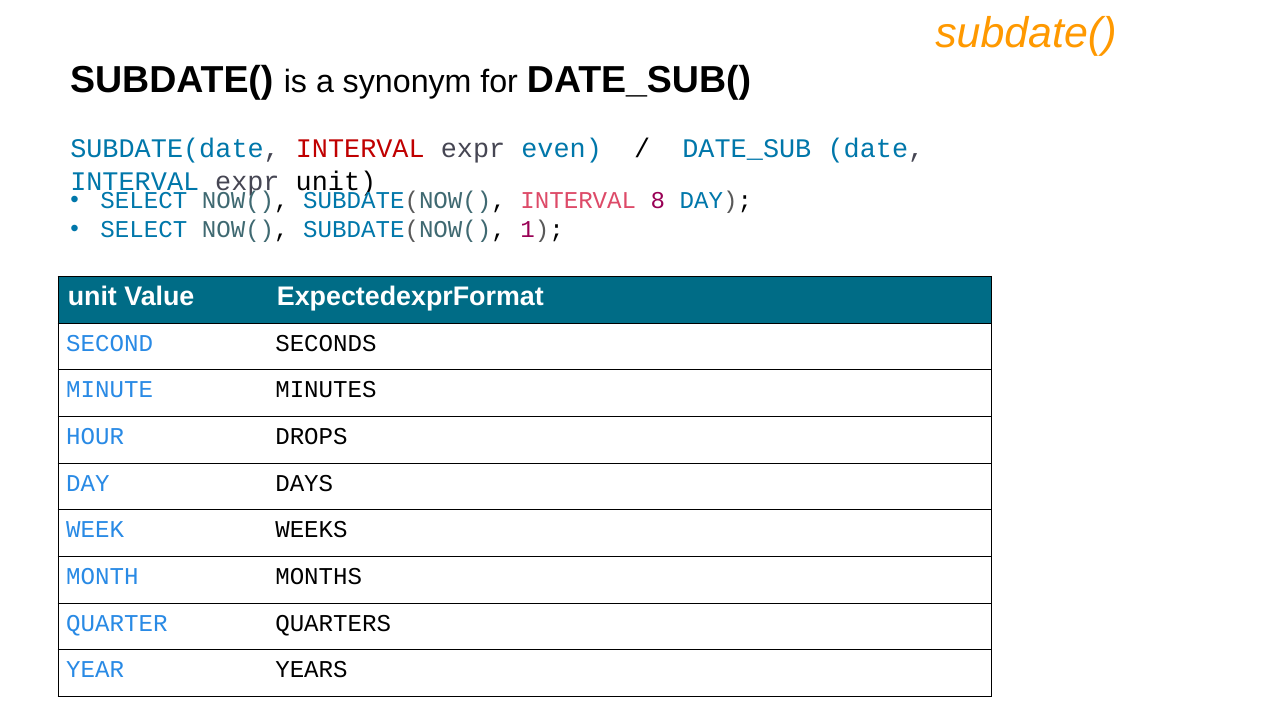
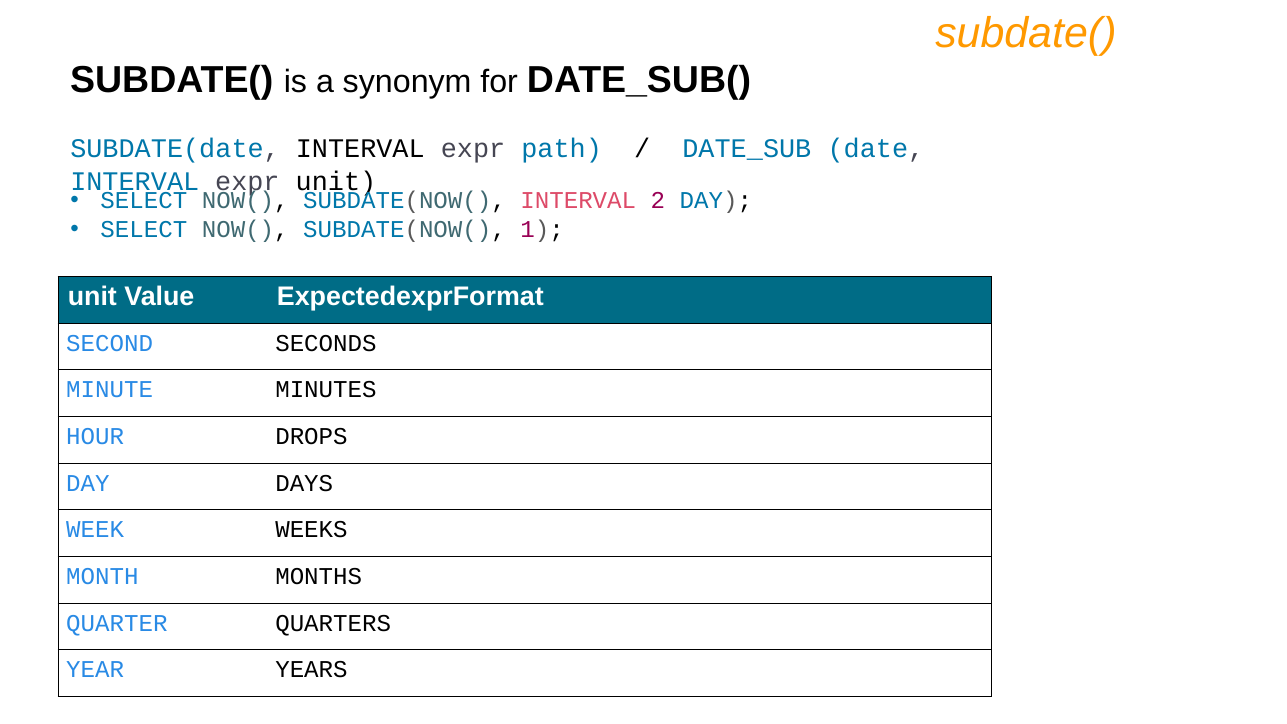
INTERVAL colour: red -> black (360, 149)
even: even -> path (562, 149)
8: 8 -> 2 (658, 200)
